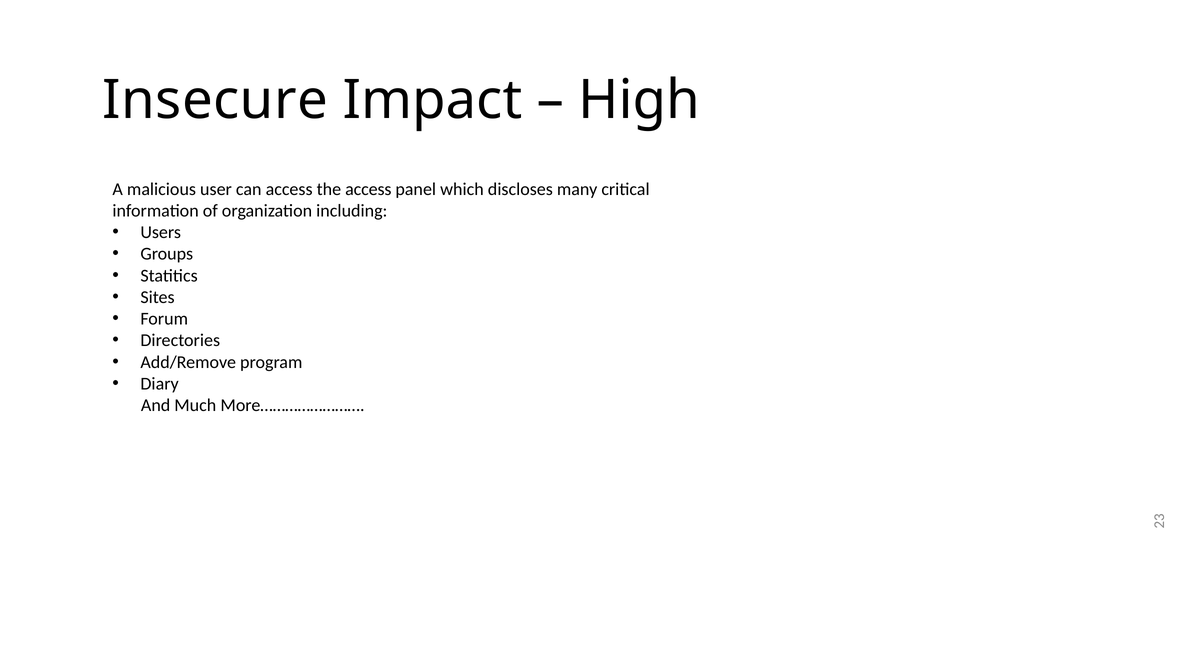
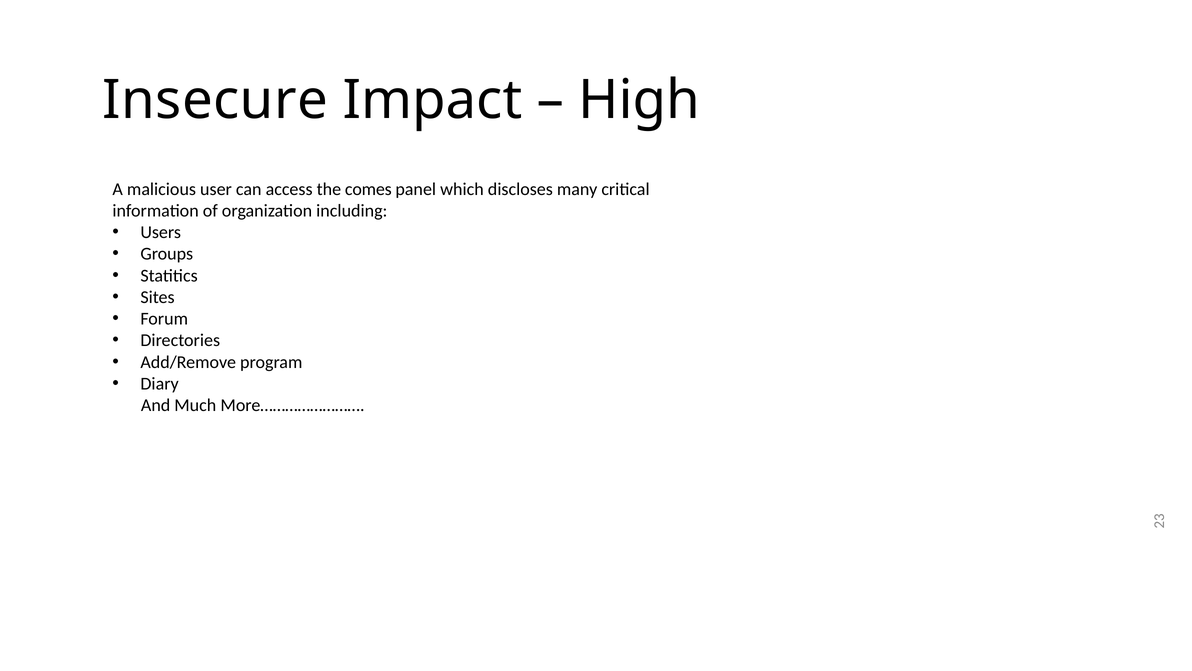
the access: access -> comes (368, 189)
